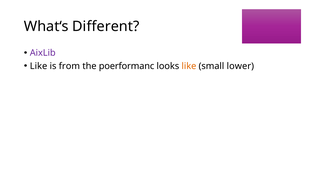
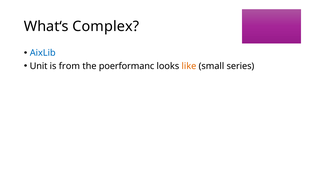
Different: Different -> Complex (106, 26)
AixLib colour: purple -> blue (43, 53)
Like: Like -> Unit (39, 66)
lower: lower -> series (240, 66)
